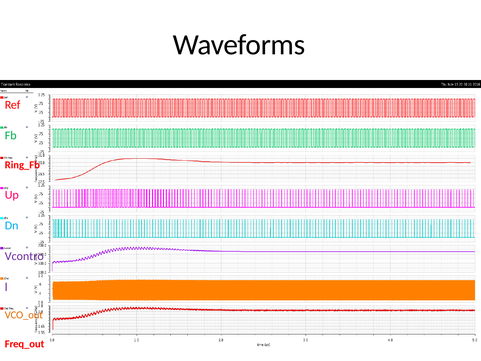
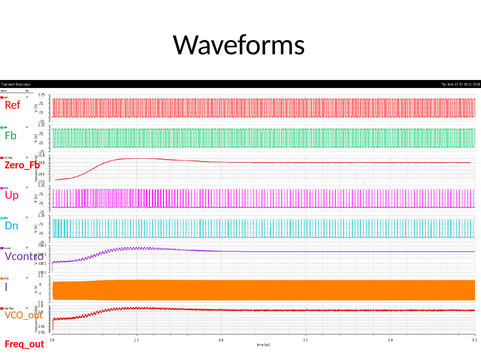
Ring_Fb: Ring_Fb -> Zero_Fb (22, 165)
